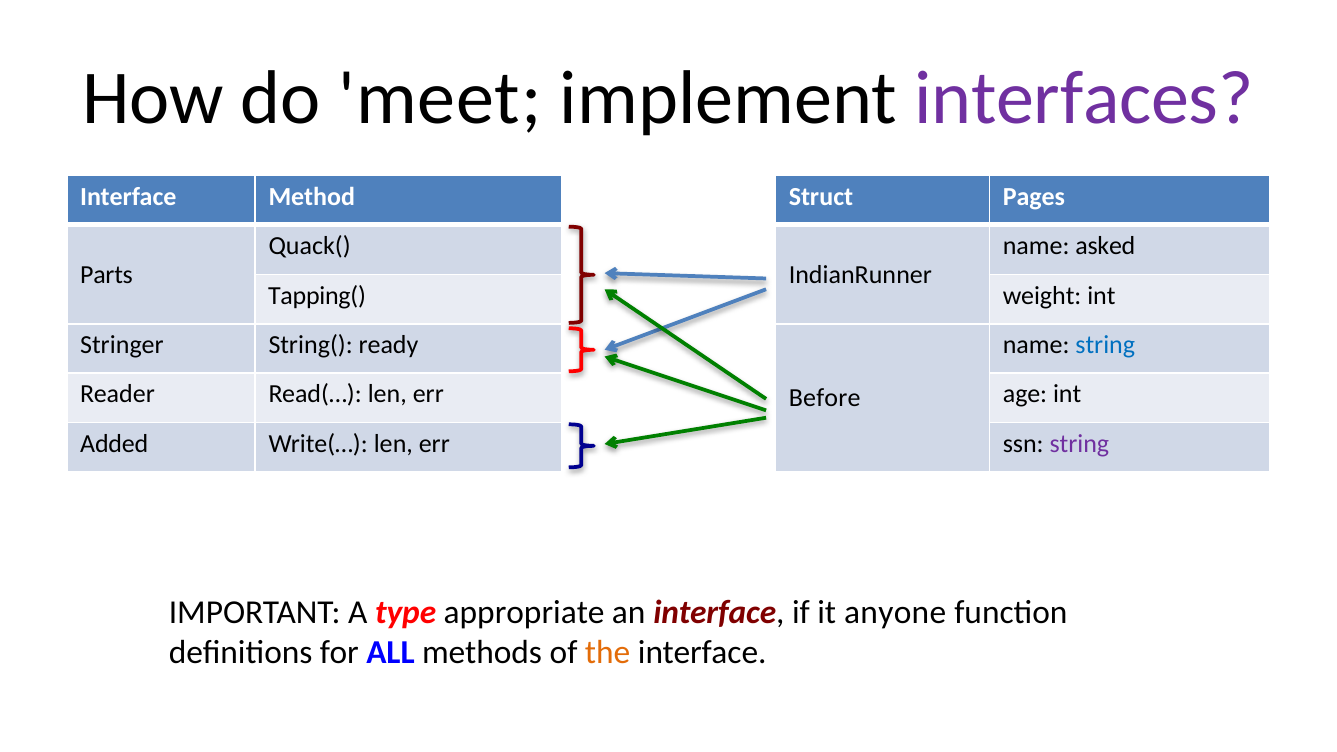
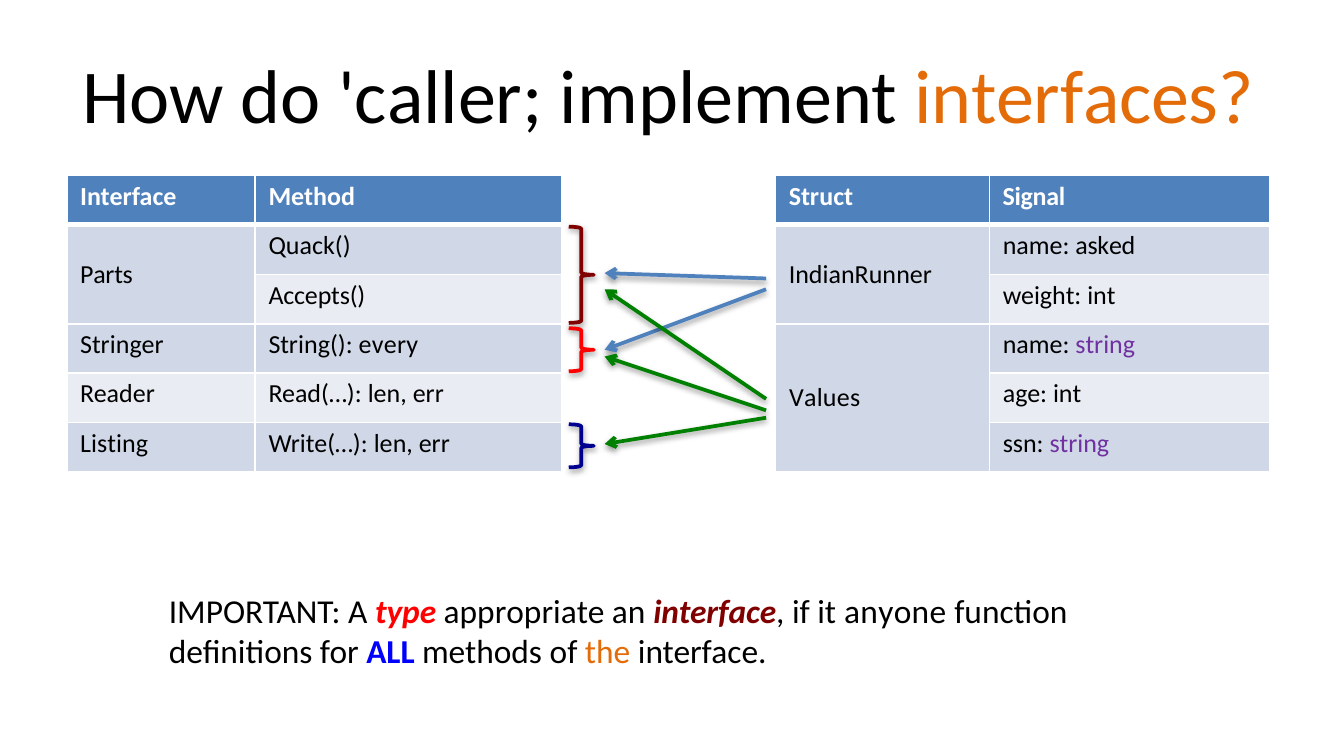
meet: meet -> caller (440, 98)
interfaces colour: purple -> orange (1084, 98)
Pages: Pages -> Signal (1034, 197)
Tapping(: Tapping( -> Accepts( (317, 296)
ready: ready -> every (388, 345)
string colour: blue -> purple (1105, 345)
Before: Before -> Values (825, 398)
Added: Added -> Listing (114, 444)
